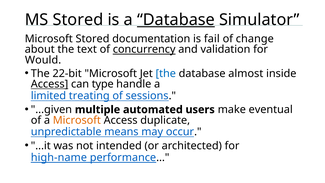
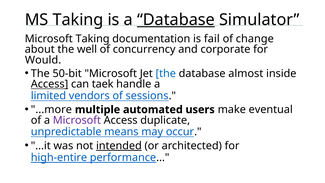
MS Stored: Stored -> Taking (78, 20)
Microsoft Stored: Stored -> Taking (93, 39)
text: text -> well (87, 49)
concurrency underline: present -> none (144, 49)
validation: validation -> corporate (225, 49)
22-bit: 22-bit -> 50-bit (67, 73)
type: type -> taek (103, 84)
treating: treating -> vendors (89, 96)
...given: ...given -> ...more (51, 110)
Microsoft colour: orange -> purple (77, 120)
intended underline: none -> present (119, 146)
high-name: high-name -> high-entire (59, 157)
